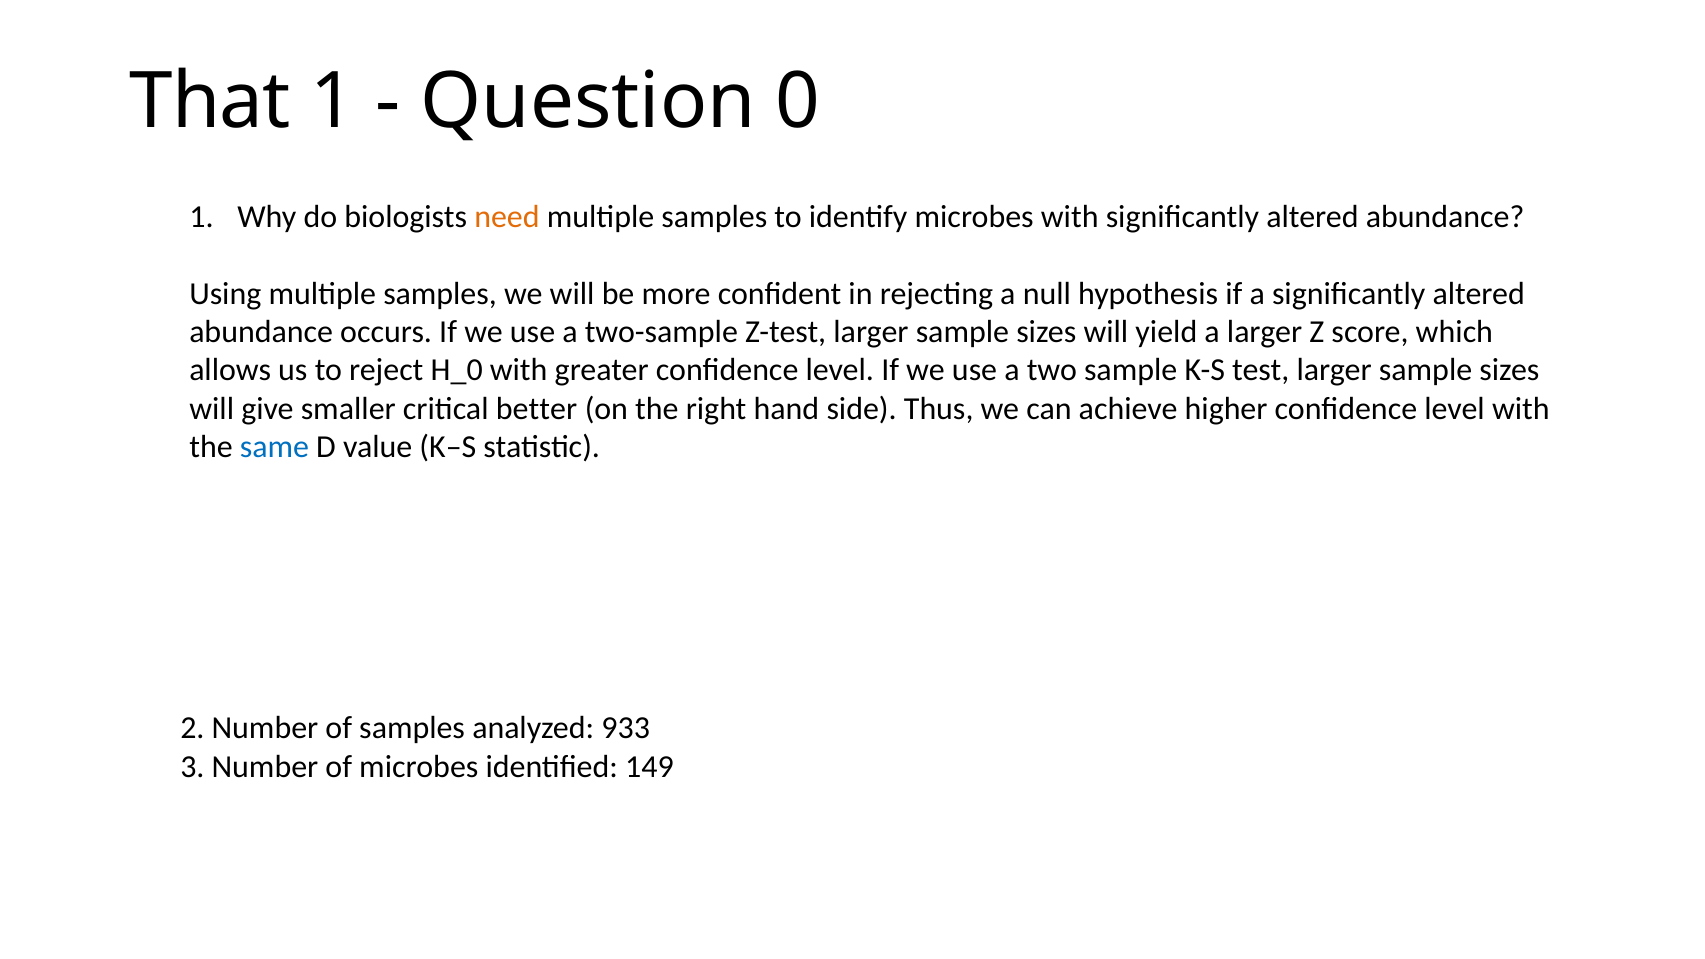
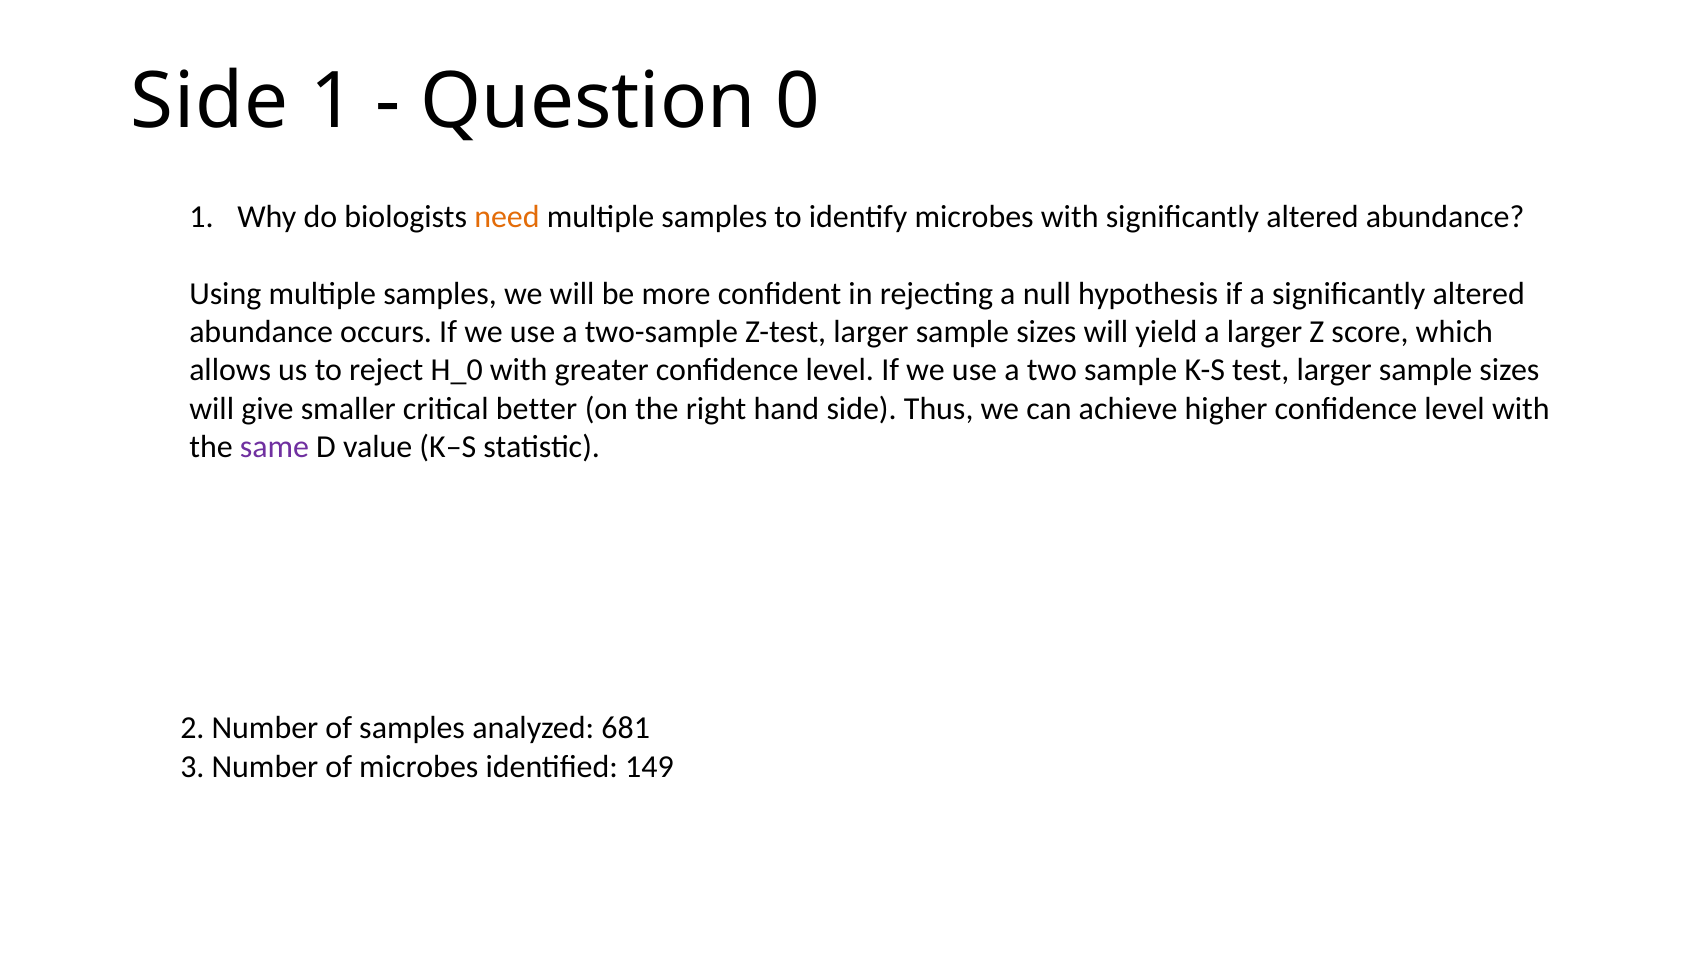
That: That -> Side (210, 101)
same colour: blue -> purple (274, 447)
933: 933 -> 681 (626, 728)
